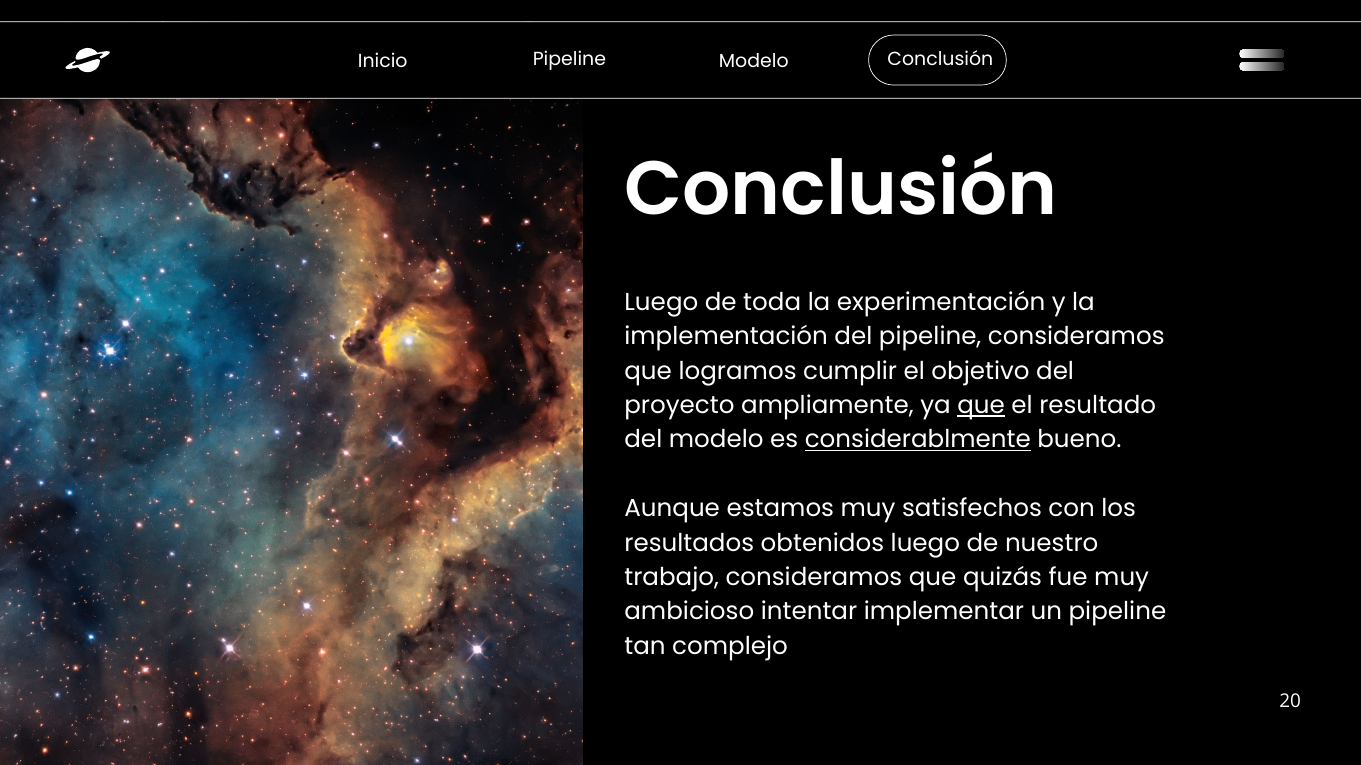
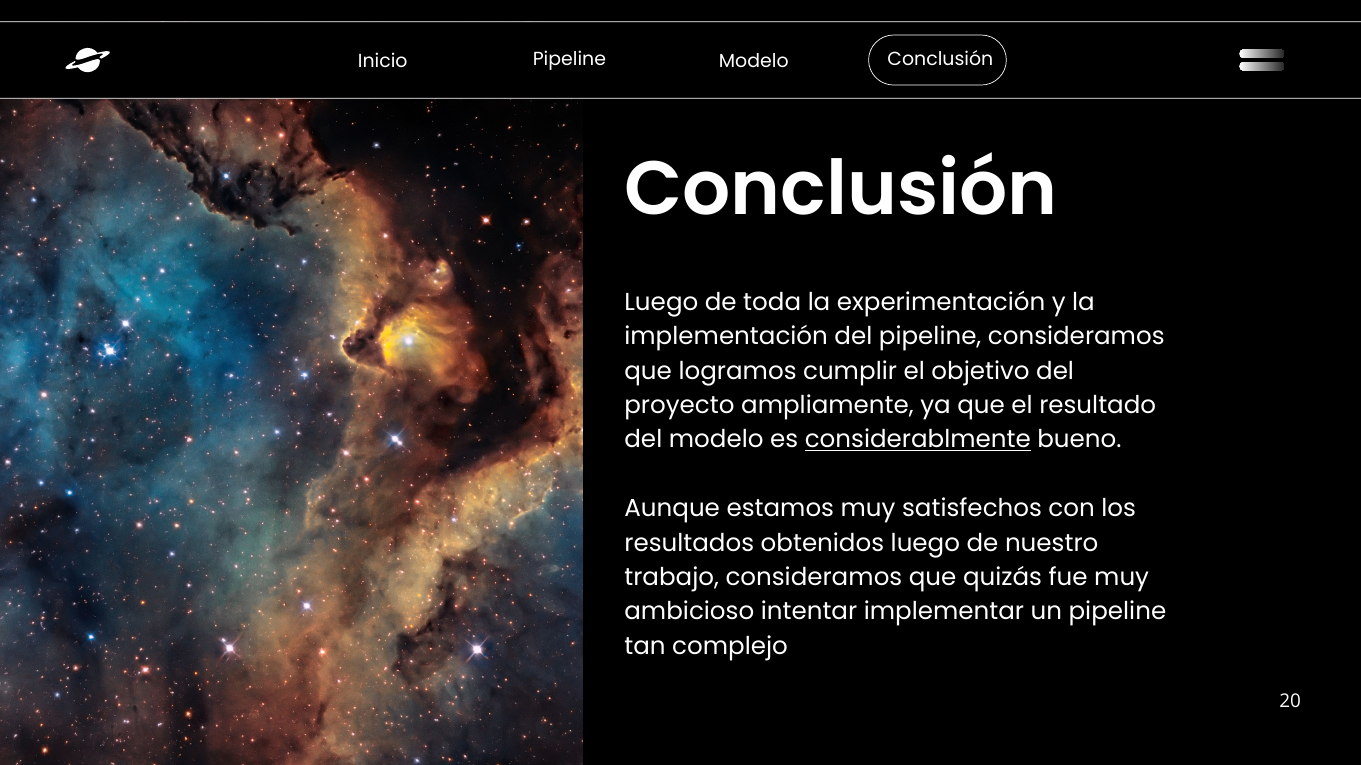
que underline: present -> none (981, 406)
